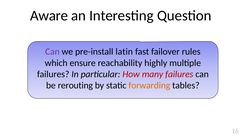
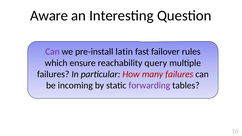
highly: highly -> query (156, 63)
rerouting: rerouting -> incoming (75, 86)
forwarding colour: orange -> purple (149, 86)
